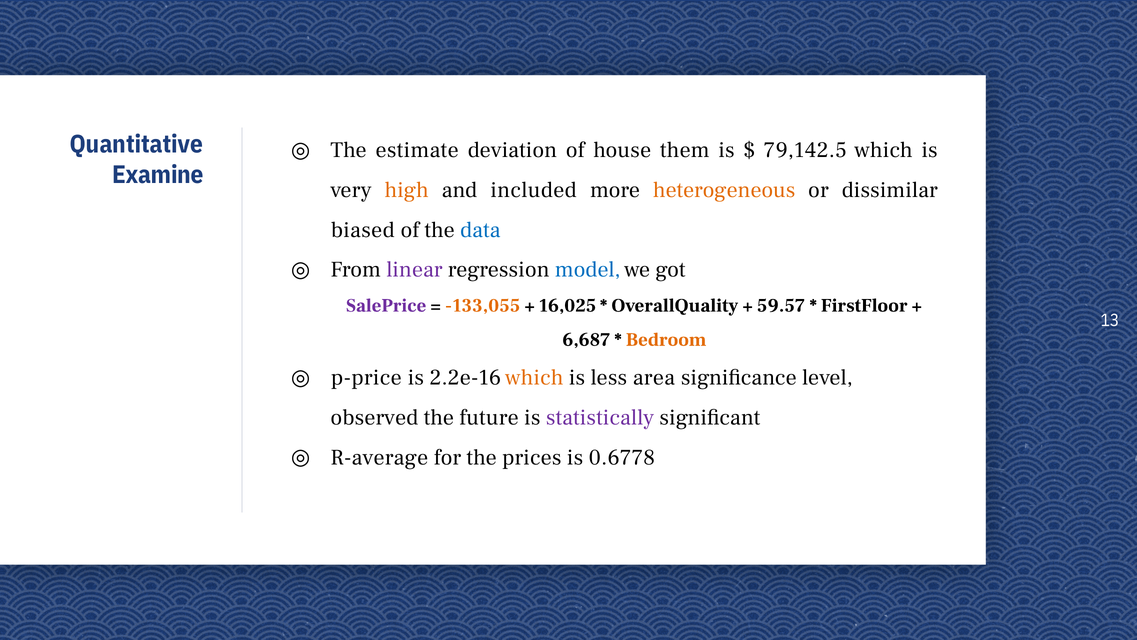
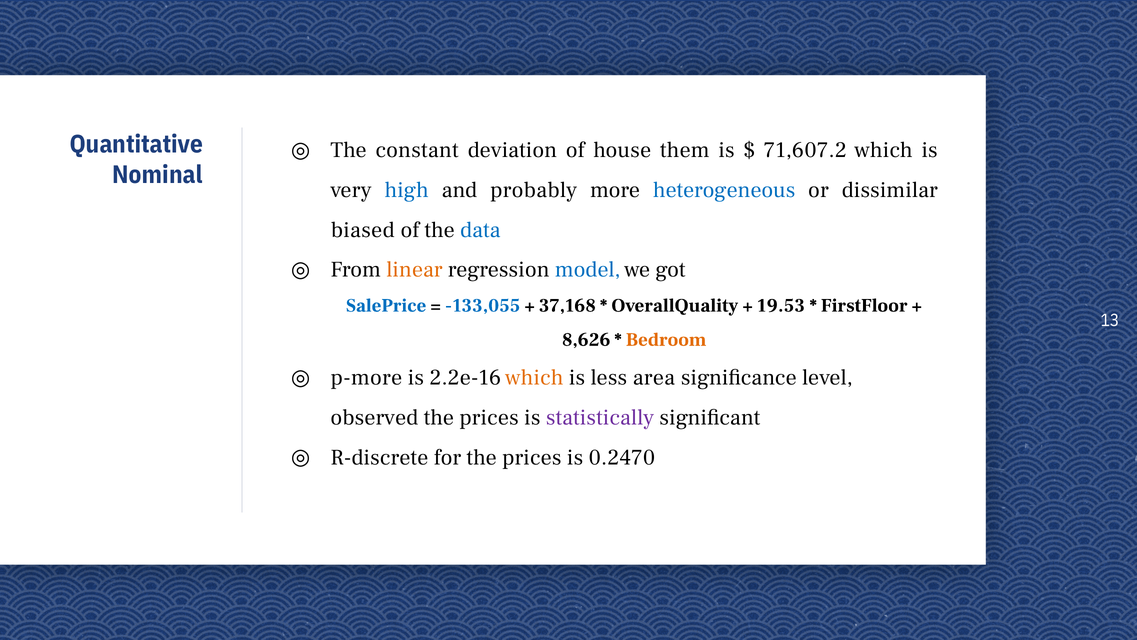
estimate: estimate -> constant (417, 150)
79,142.5: 79,142.5 -> 71,607.2 (805, 150)
Examine: Examine -> Nominal (158, 175)
high colour: orange -> blue (407, 190)
included: included -> probably (534, 190)
heterogeneous colour: orange -> blue (724, 190)
linear colour: purple -> orange (414, 269)
SalePrice colour: purple -> blue (386, 305)
-133,055 colour: orange -> blue (483, 305)
16,025: 16,025 -> 37,168 (567, 305)
59.57: 59.57 -> 19.53 (781, 305)
6,687: 6,687 -> 8,626 (586, 339)
p-price: p-price -> p-more (366, 377)
future: future -> prices (489, 417)
R-average: R-average -> R-discrete (379, 457)
0.6778: 0.6778 -> 0.2470 (622, 457)
